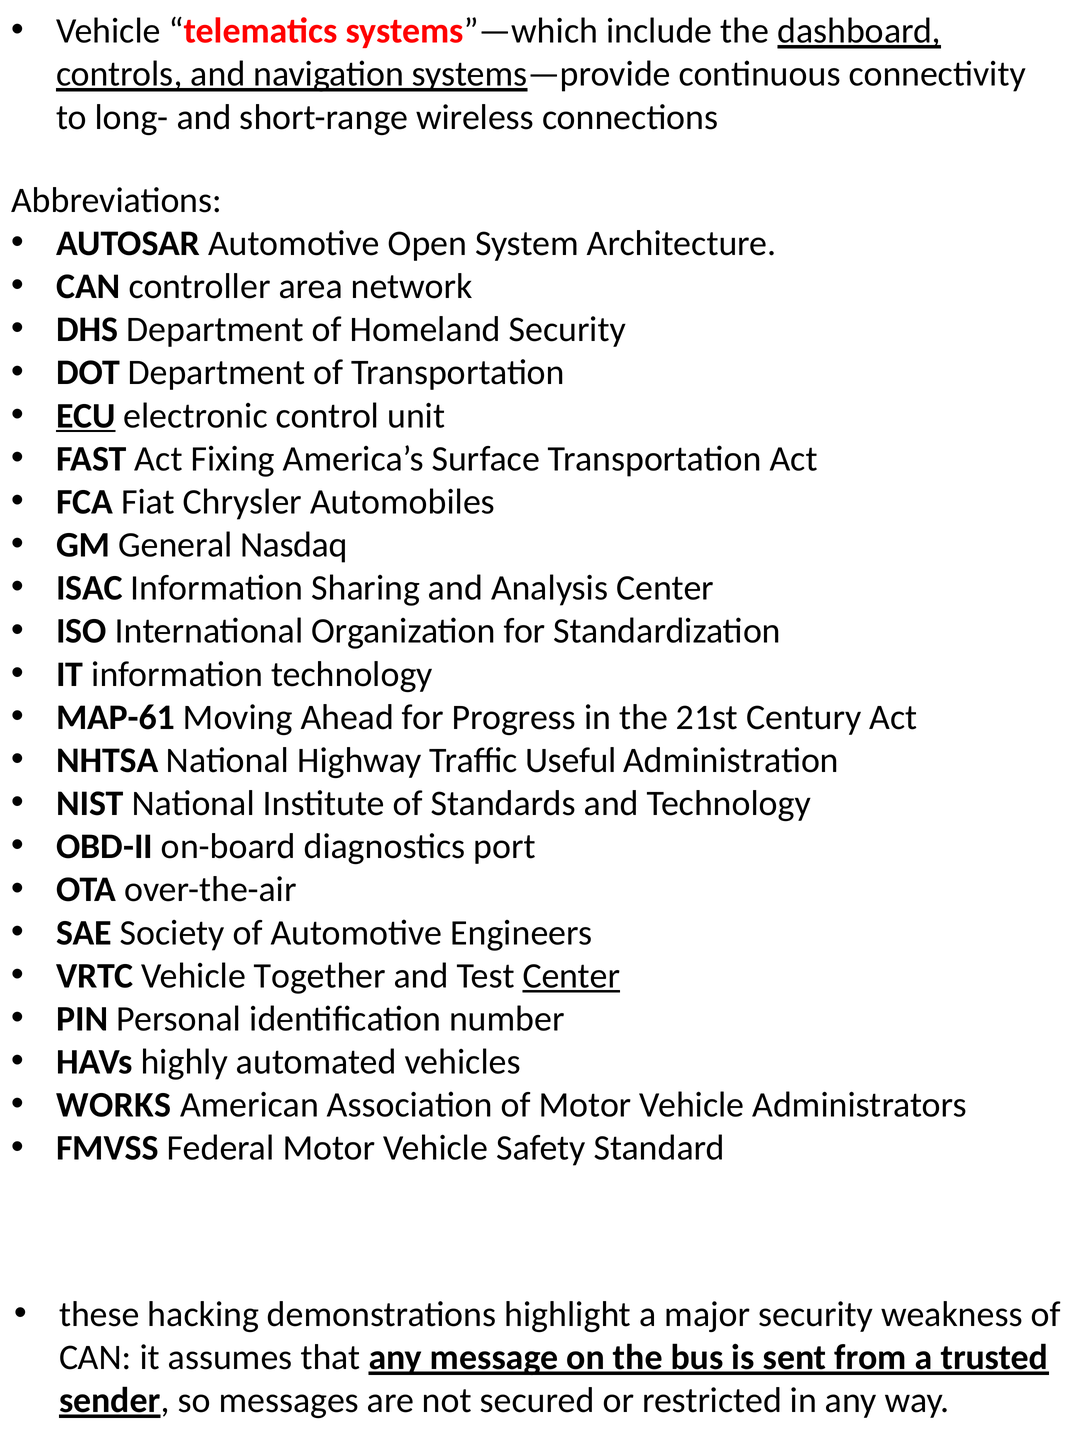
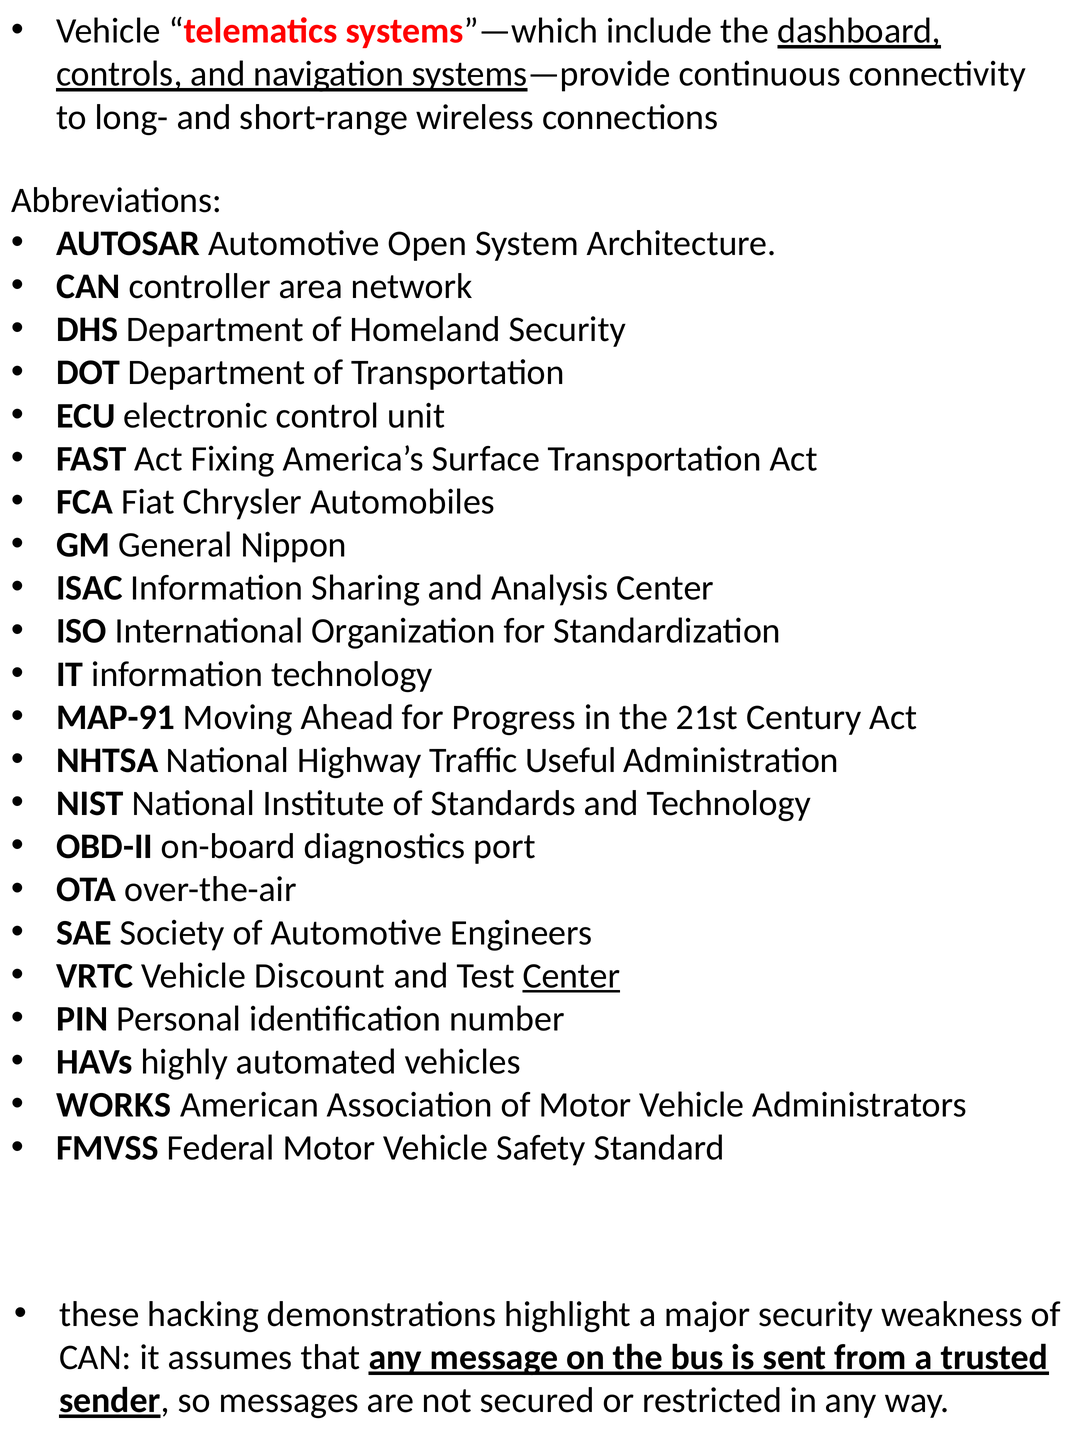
ECU underline: present -> none (86, 416)
Nasdaq: Nasdaq -> Nippon (294, 545)
MAP-61: MAP-61 -> MAP-91 (116, 717)
Together: Together -> Discount (320, 976)
